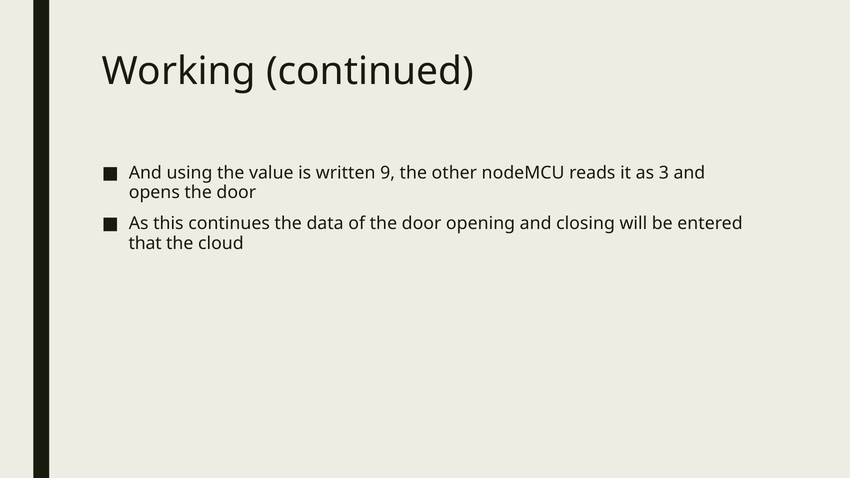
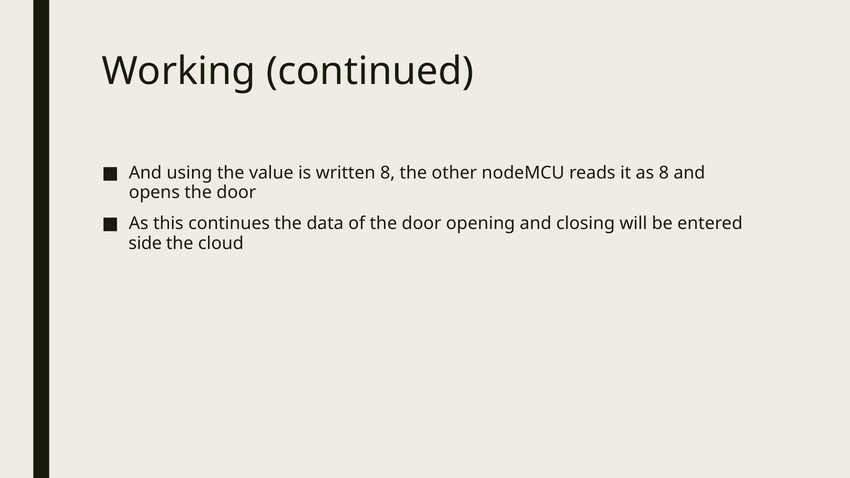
written 9: 9 -> 8 (388, 173)
as 3: 3 -> 8 (664, 173)
that: that -> side (145, 243)
